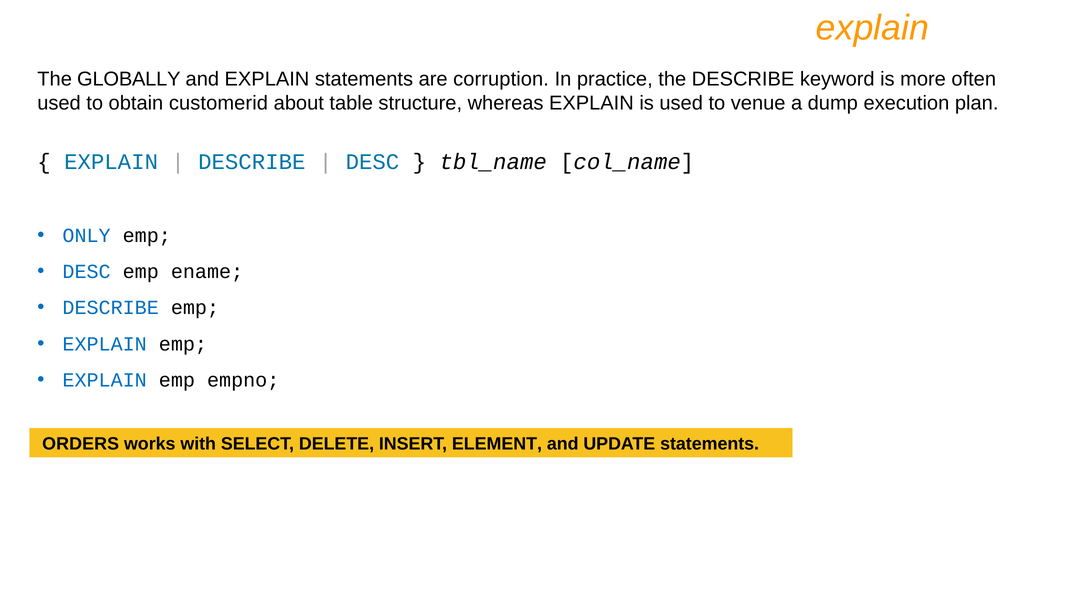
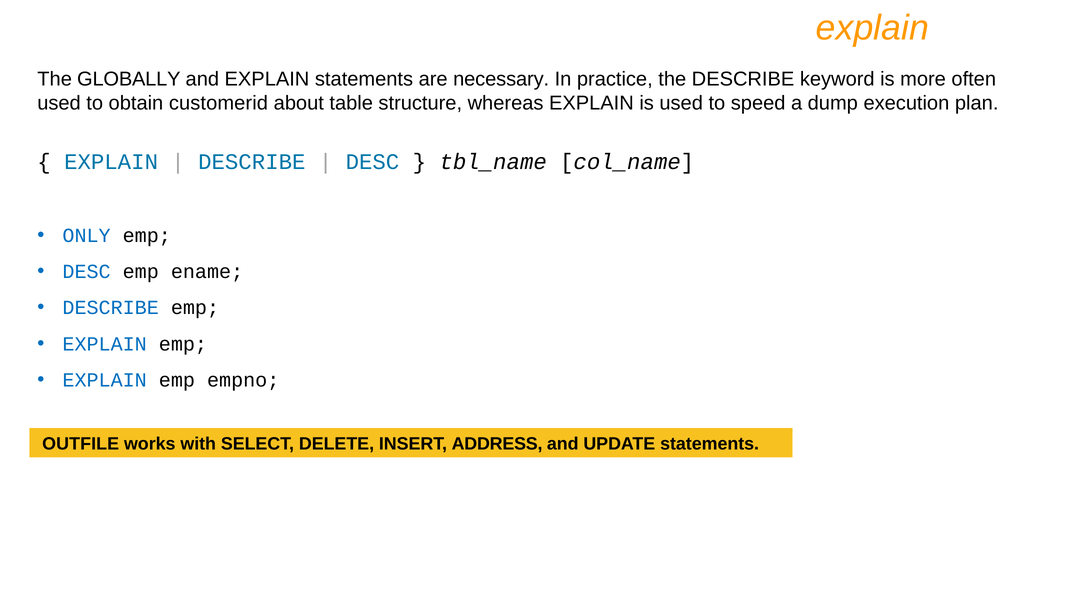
corruption: corruption -> necessary (501, 79)
venue: venue -> speed (758, 103)
ORDERS: ORDERS -> OUTFILE (81, 444)
ELEMENT: ELEMENT -> ADDRESS (497, 444)
